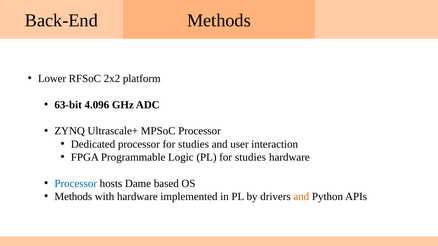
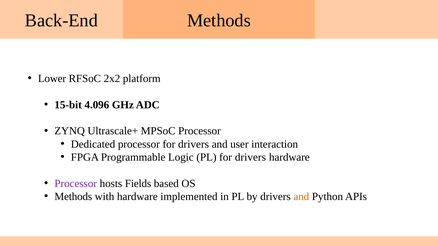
63-bit: 63-bit -> 15-bit (68, 105)
processor for studies: studies -> drivers (194, 144)
PL for studies: studies -> drivers (250, 158)
Processor colour: blue -> purple (76, 184)
Dame: Dame -> Fields (138, 184)
